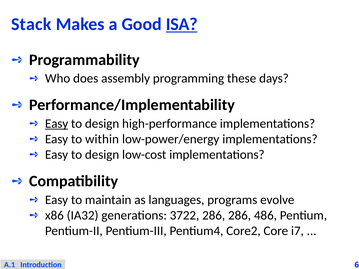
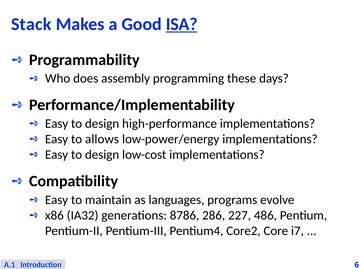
Easy underline: present -> none (57, 124)
within: within -> allows (102, 139)
3722: 3722 -> 8786 (185, 216)
286 286: 286 -> 227 (240, 216)
